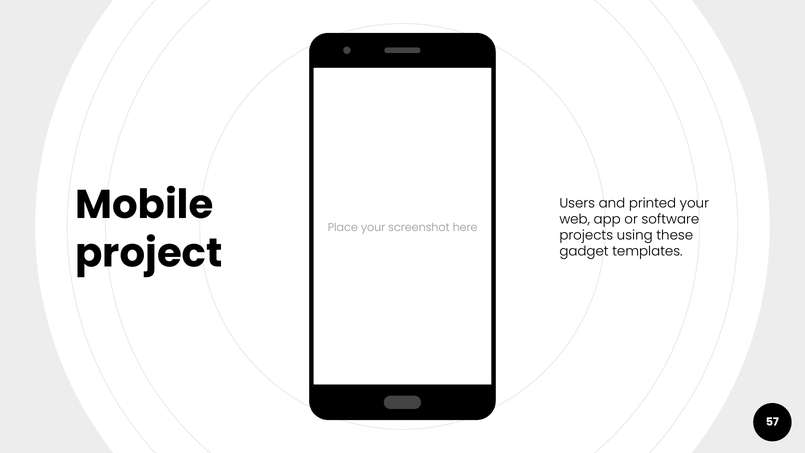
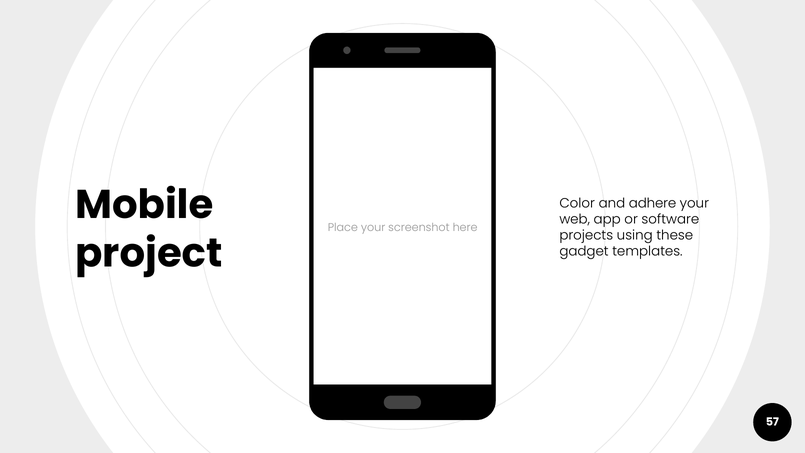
Users: Users -> Color (577, 203)
printed: printed -> adhere (653, 203)
